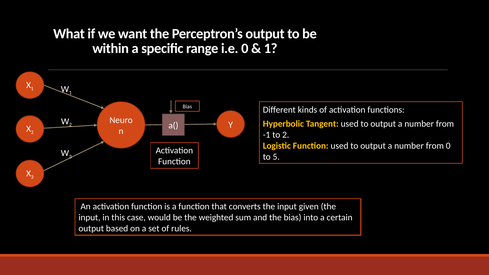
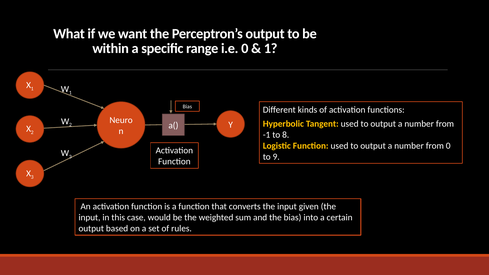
to 2: 2 -> 8 (286, 135)
5: 5 -> 9 (276, 157)
